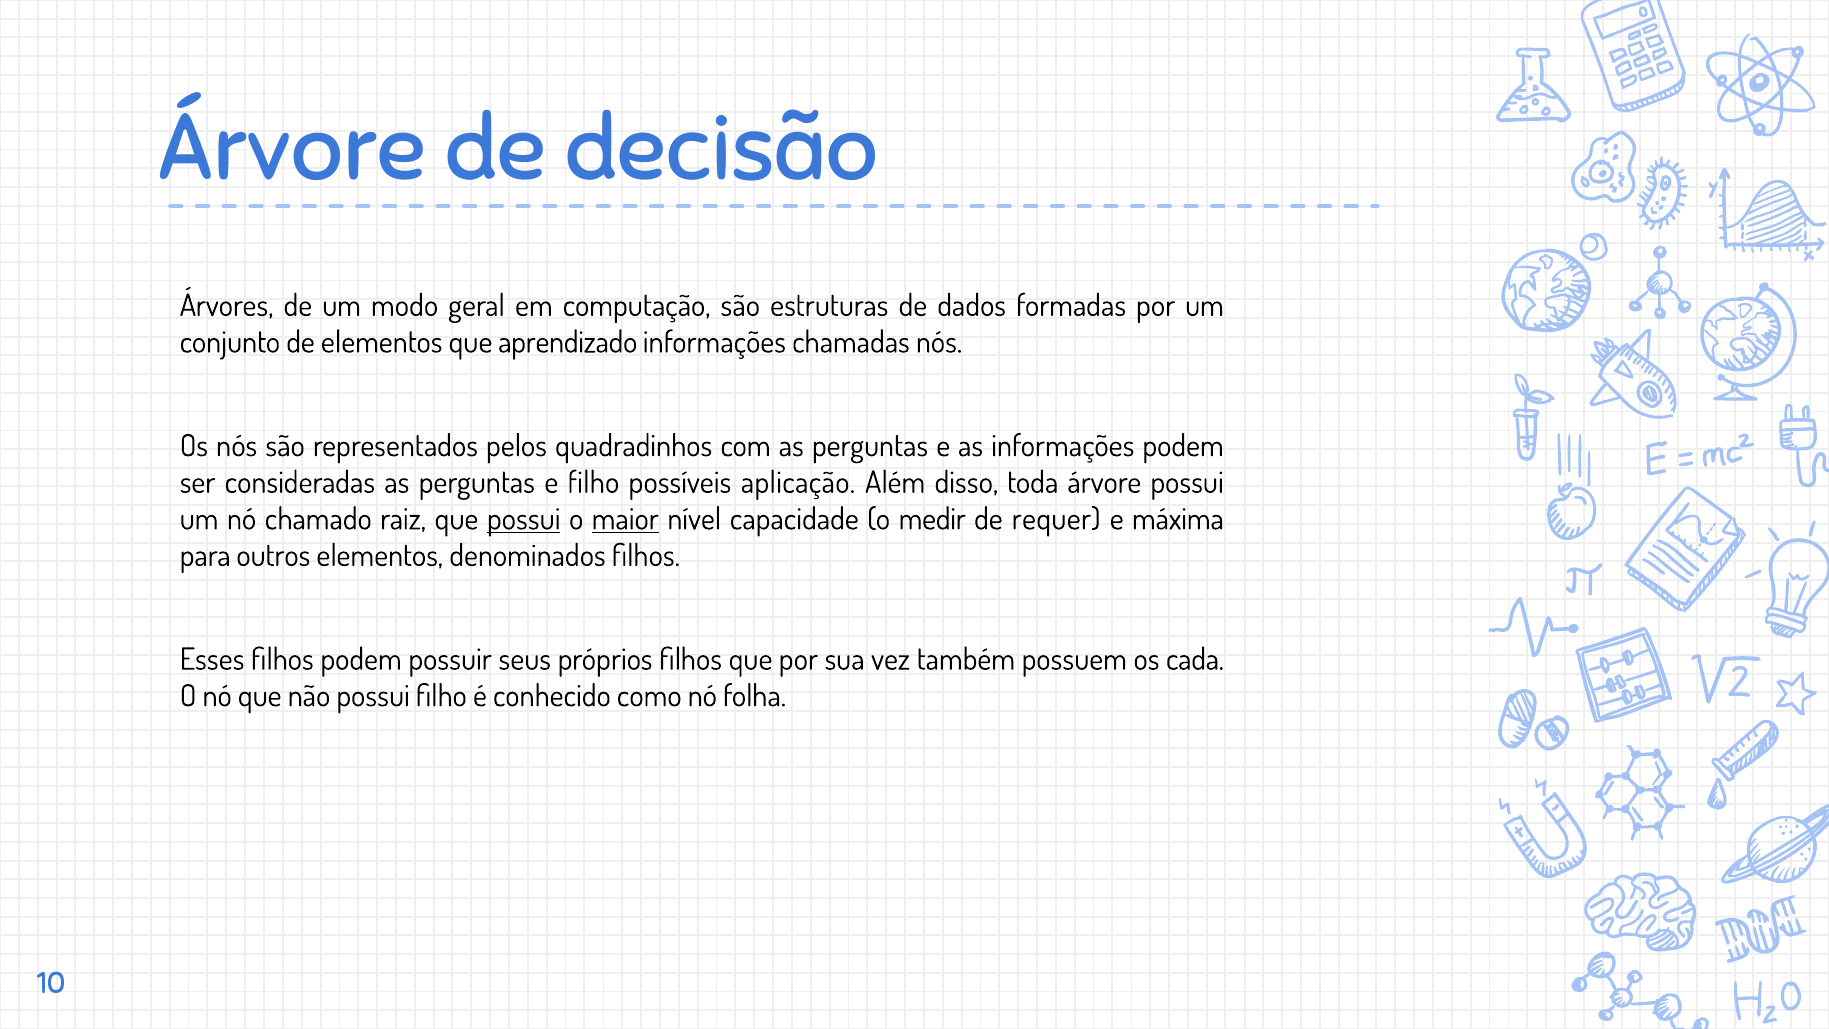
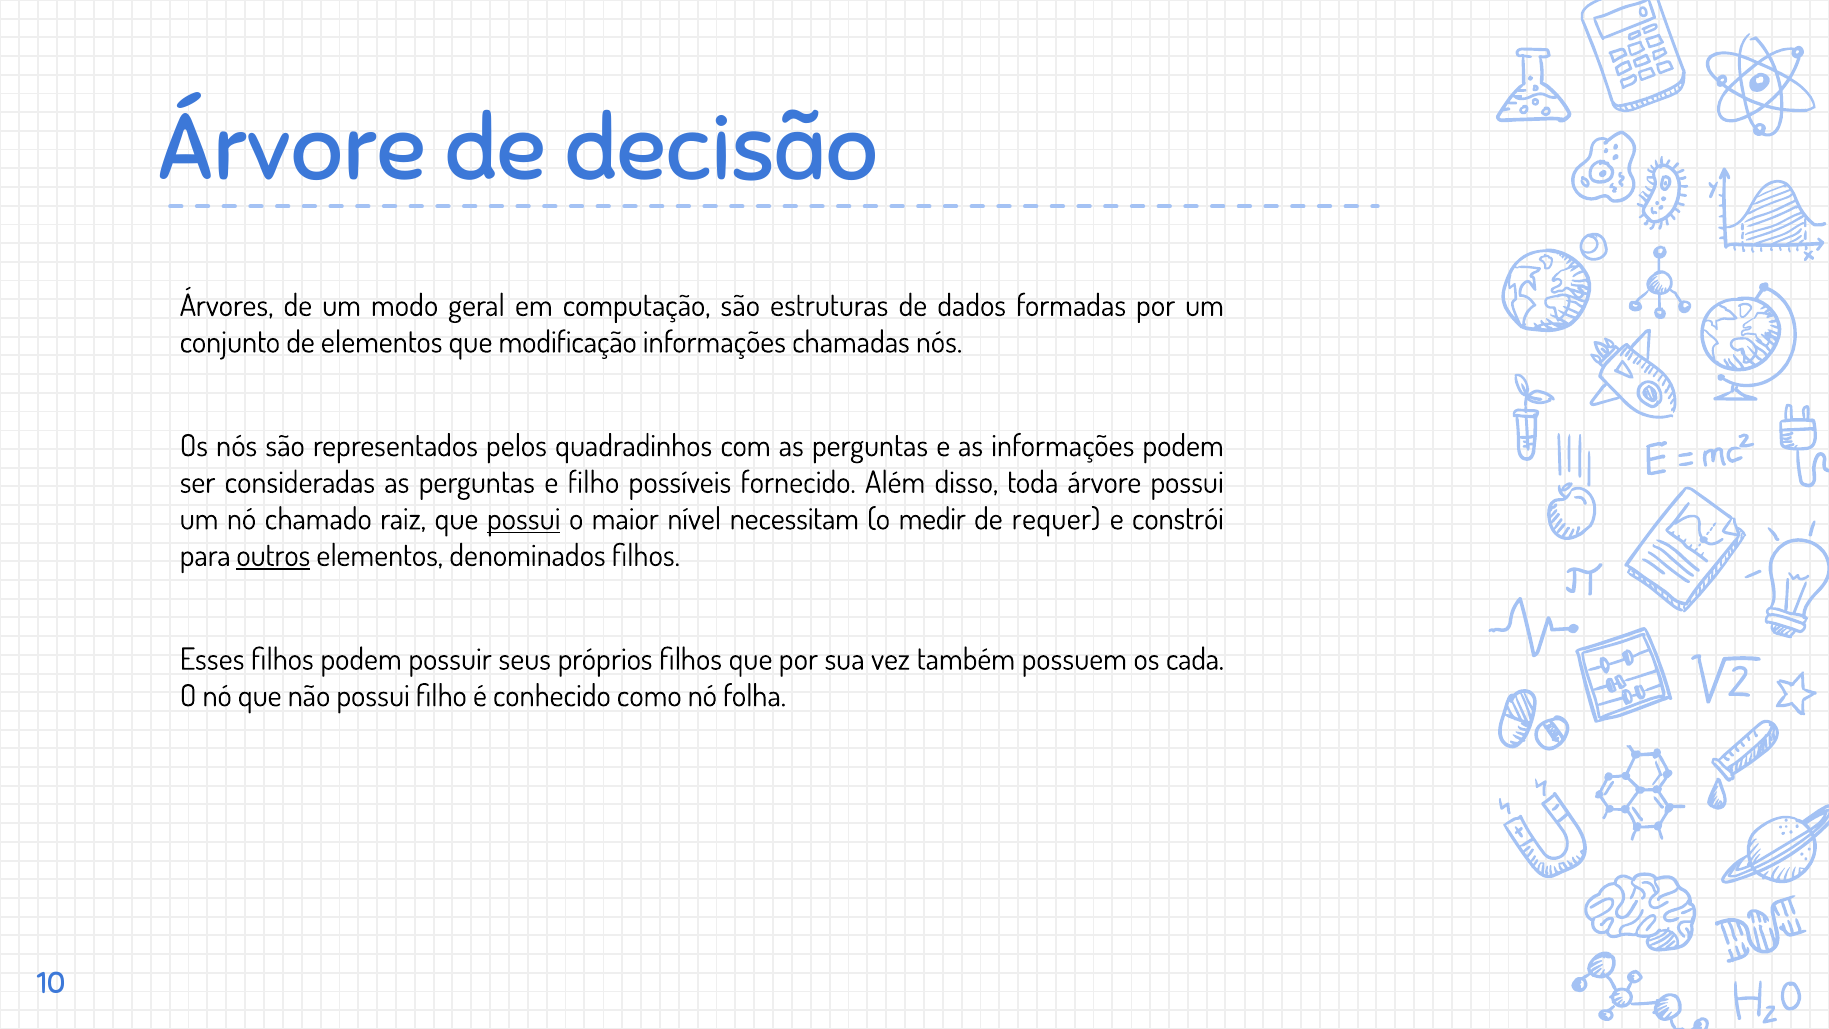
aprendizado: aprendizado -> modificação (568, 342)
aplicação: aplicação -> fornecido (798, 483)
maior underline: present -> none (625, 519)
capacidade: capacidade -> necessitam (794, 519)
máxima: máxima -> constrói (1178, 519)
outros underline: none -> present (273, 556)
